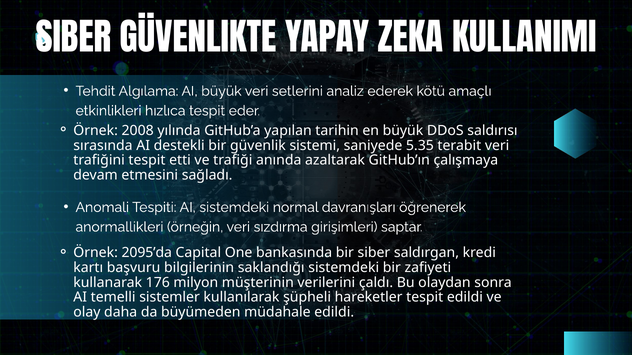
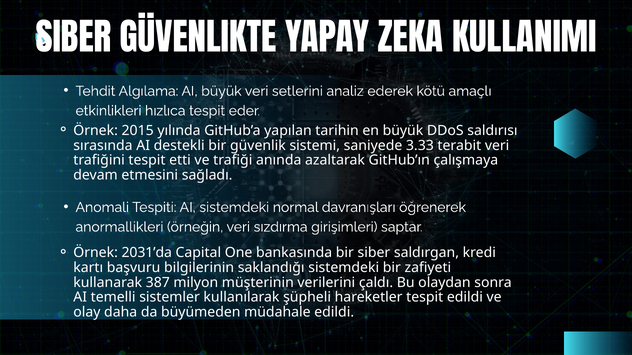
2008: 2008 -> 2015 (138, 131)
5.35: 5.35 -> 3.33 (420, 146)
2095’da: 2095’da -> 2031’da (147, 253)
176: 176 -> 387 (158, 283)
